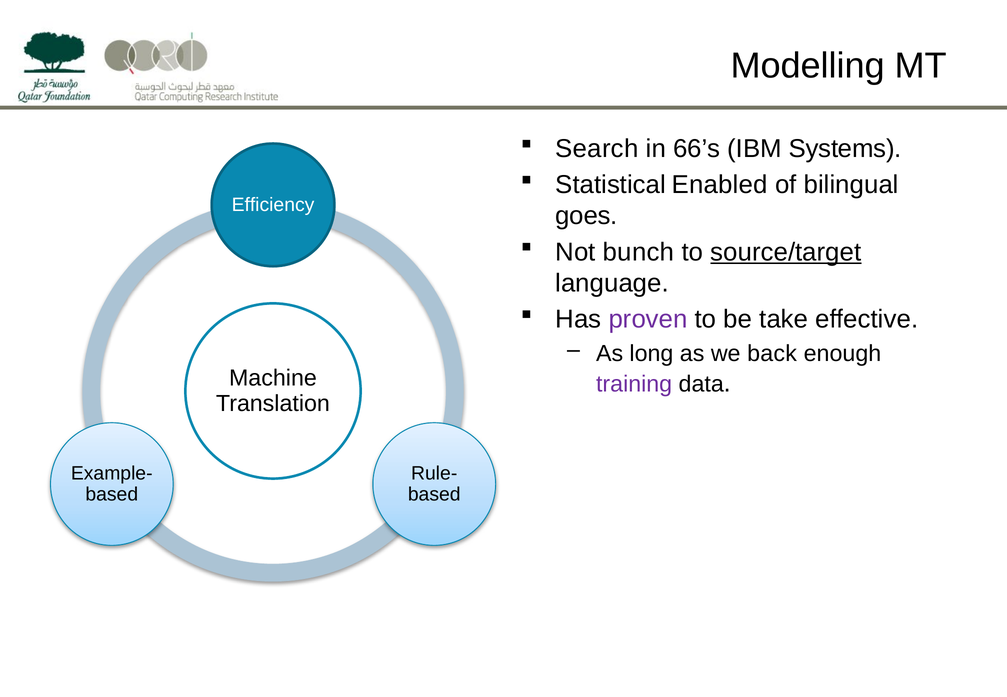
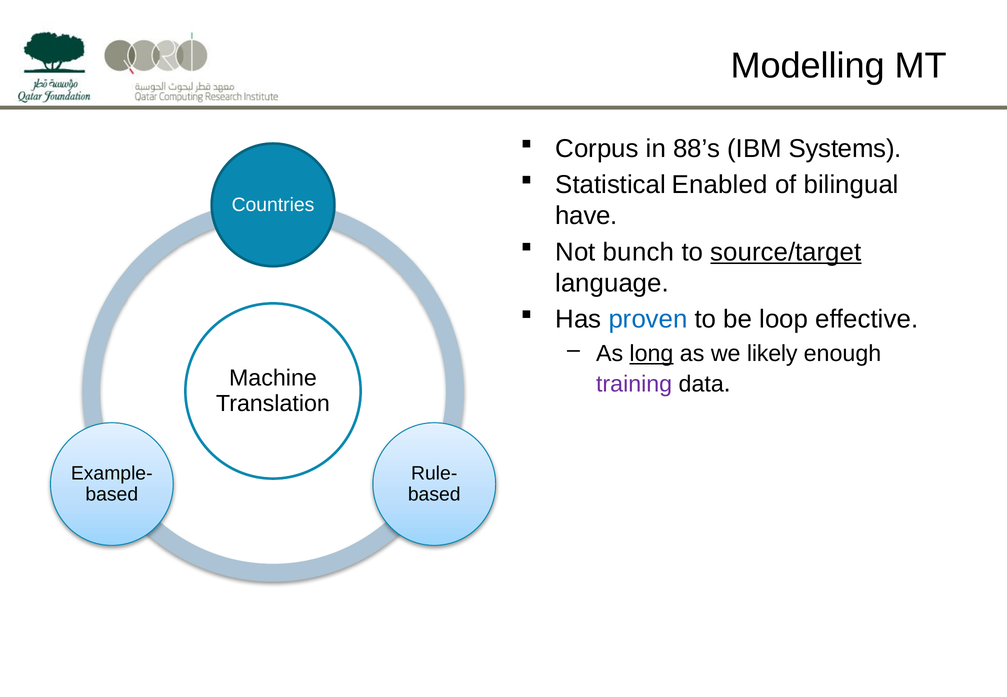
Search: Search -> Corpus (597, 149)
66’s: 66’s -> 88’s (697, 149)
Efficiency: Efficiency -> Countries (273, 205)
goes: goes -> have (586, 216)
proven colour: purple -> blue (648, 319)
take: take -> loop (784, 319)
long underline: none -> present (651, 354)
back: back -> likely (772, 354)
